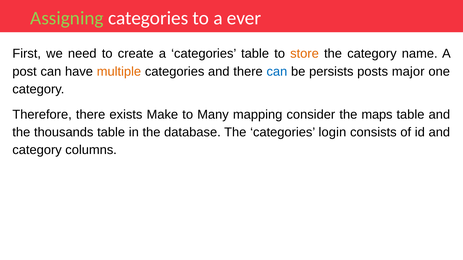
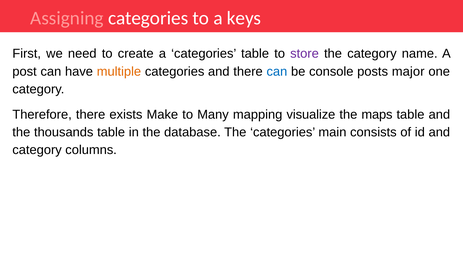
Assigning colour: light green -> pink (67, 18)
ever: ever -> keys (244, 18)
store colour: orange -> purple (305, 54)
persists: persists -> console (331, 72)
consider: consider -> visualize (311, 115)
login: login -> main (332, 133)
